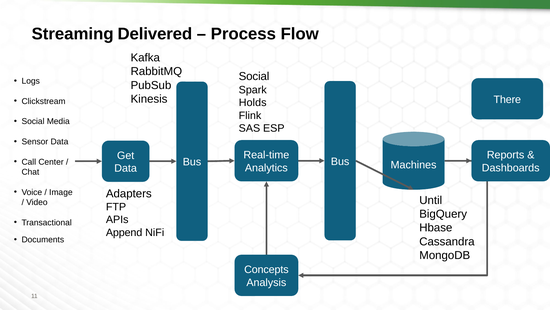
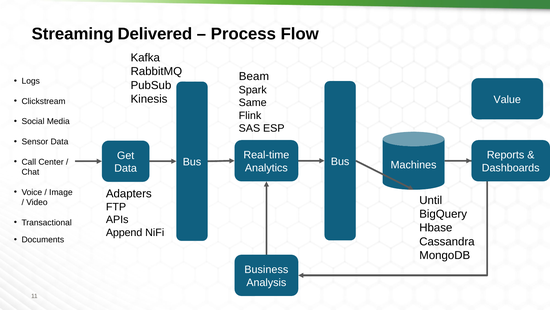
Social: Social -> Beam (254, 76)
There: There -> Value (507, 99)
Holds: Holds -> Same (253, 102)
Concepts: Concepts -> Business (266, 269)
